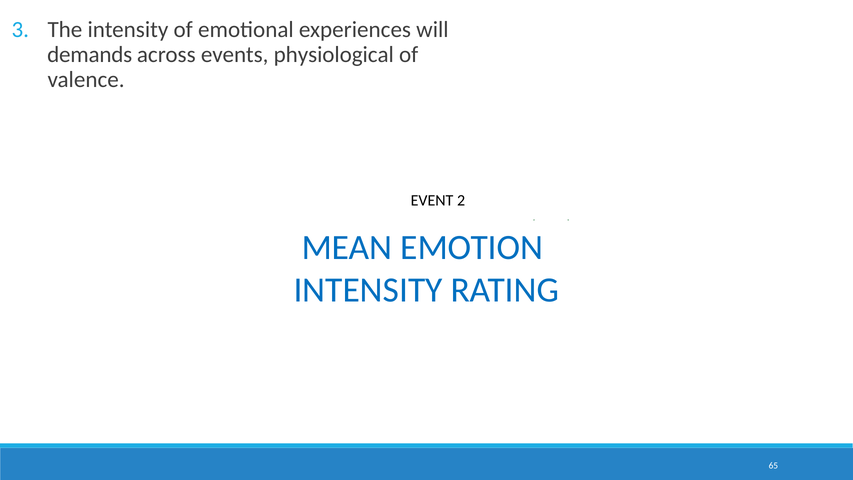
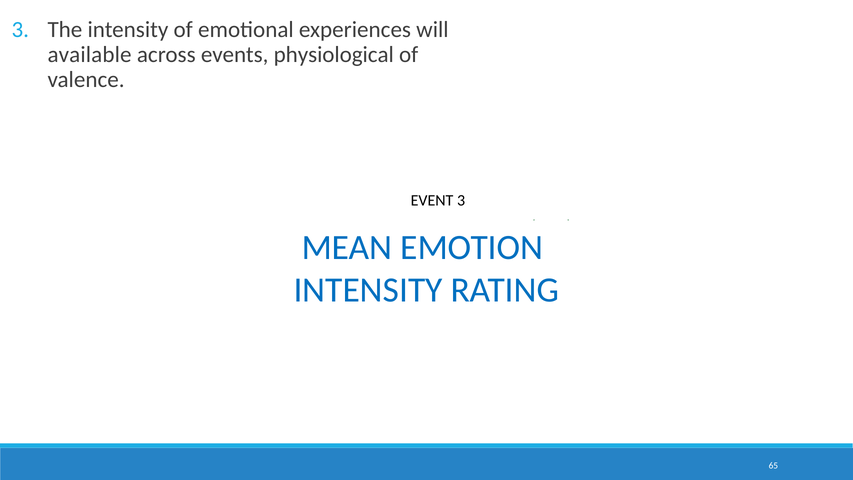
demands: demands -> available (90, 55)
EVENT 2: 2 -> 3 (461, 200)
